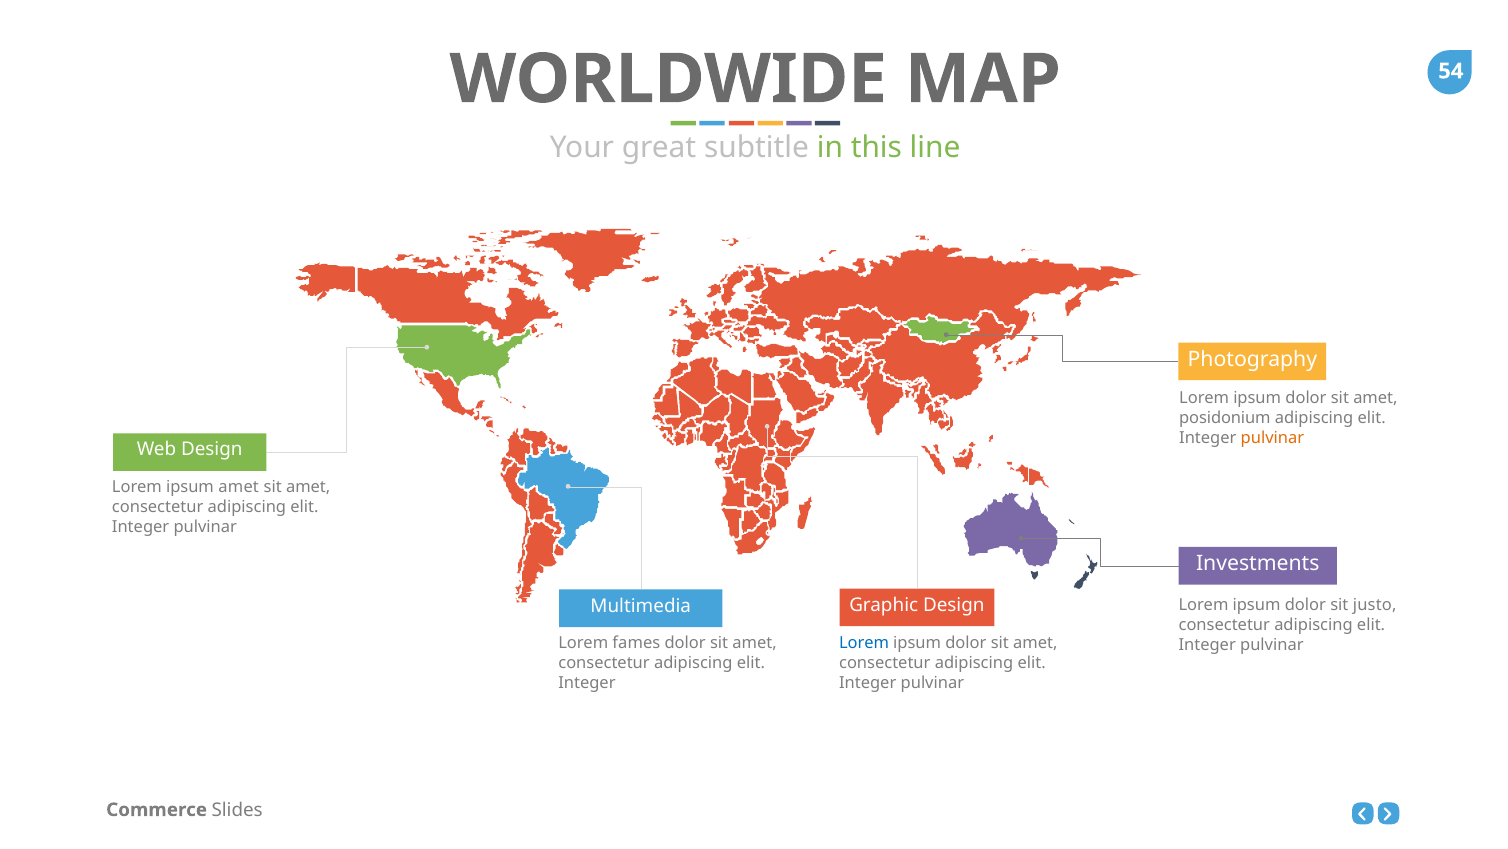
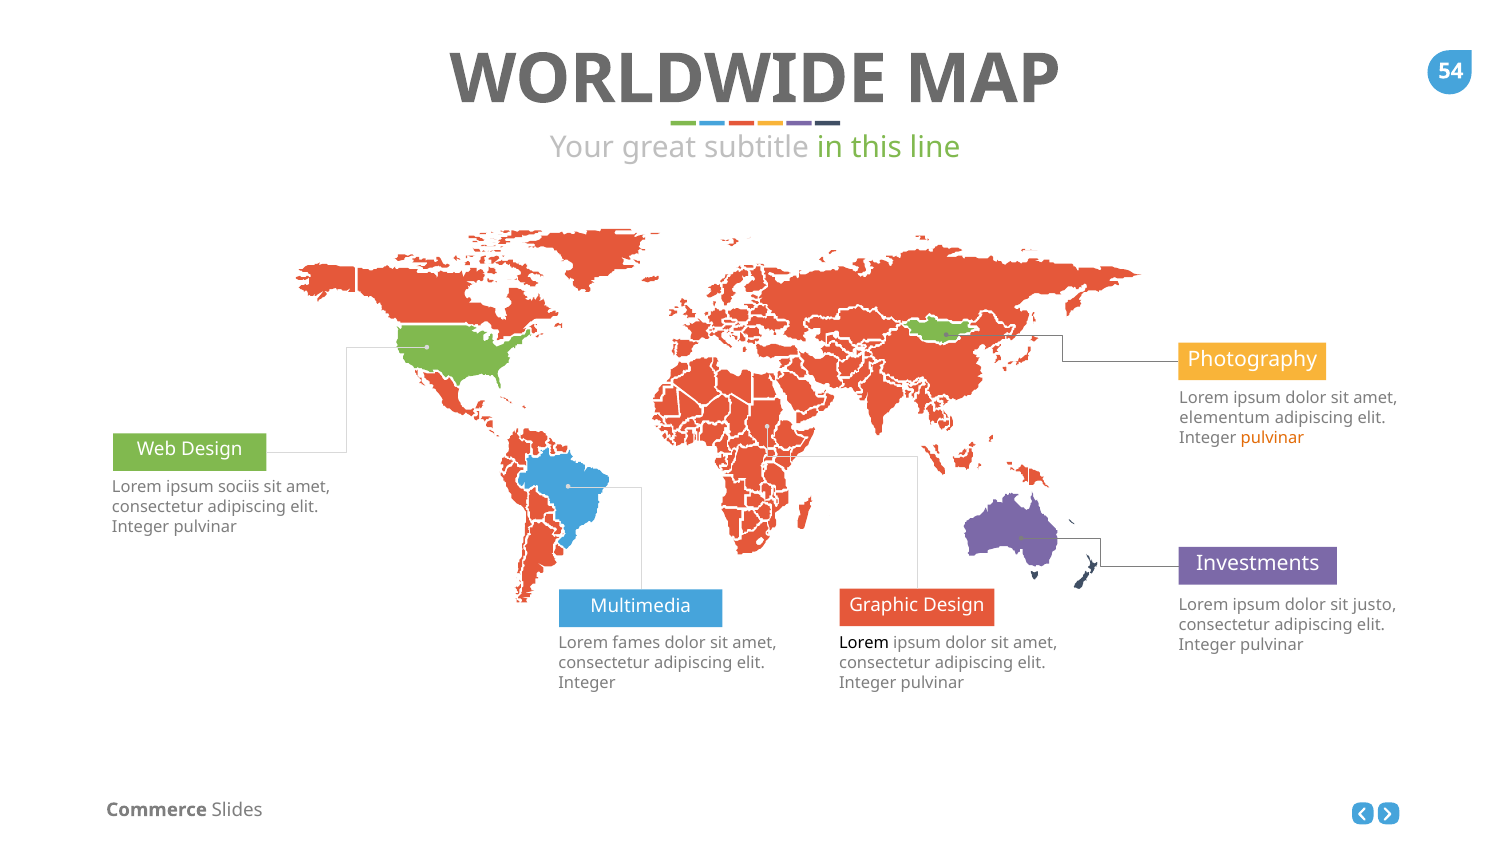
posidonium: posidonium -> elementum (1225, 418)
ipsum amet: amet -> sociis (239, 487)
Lorem colour: blue -> black (864, 643)
